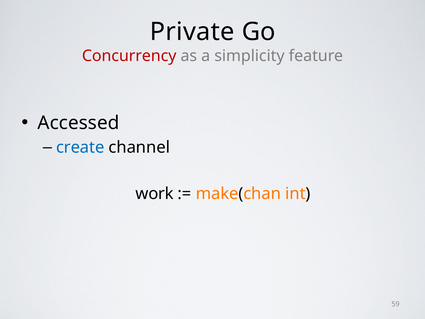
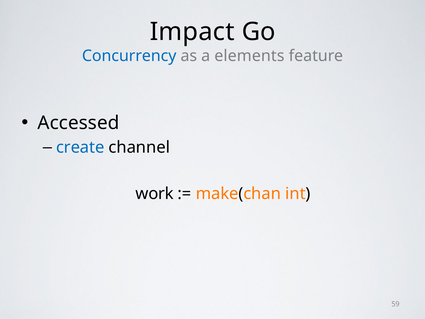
Private: Private -> Impact (192, 32)
Concurrency colour: red -> blue (129, 56)
simplicity: simplicity -> elements (249, 56)
